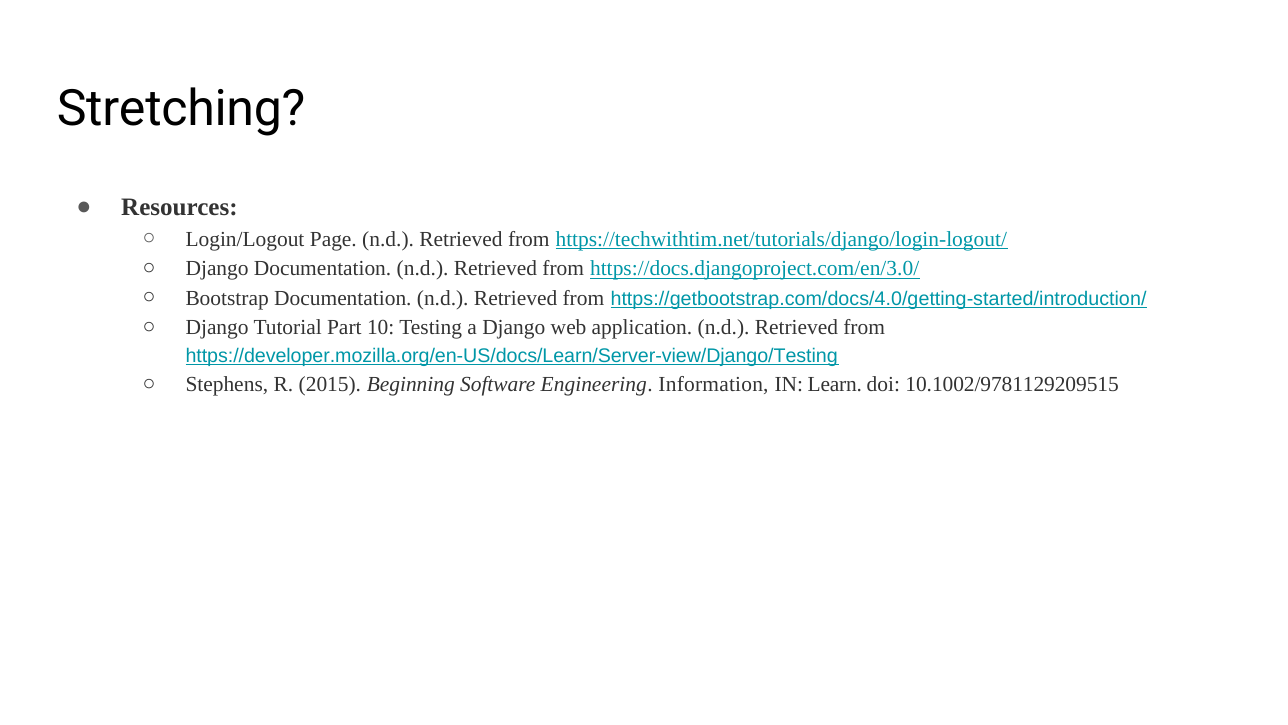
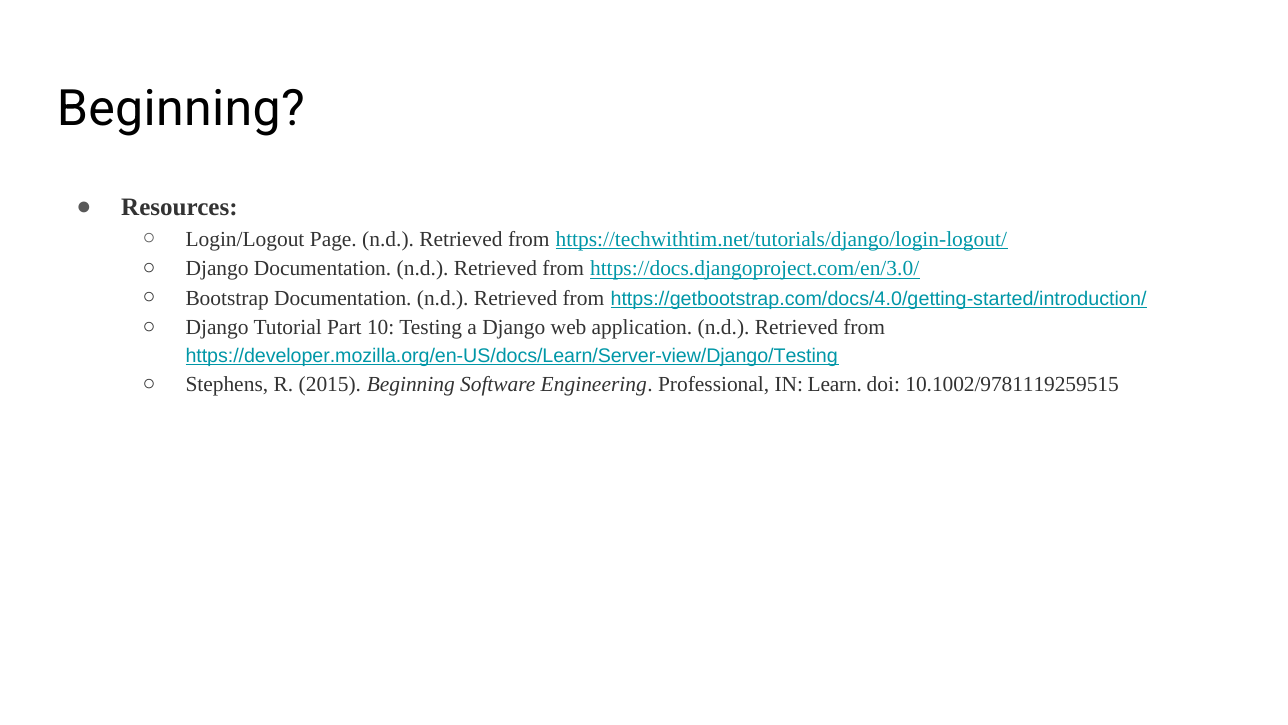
Stretching: Stretching -> Beginning (181, 109)
Information: Information -> Professional (714, 384)
10.1002/9781129209515: 10.1002/9781129209515 -> 10.1002/9781119259515 (1012, 384)
